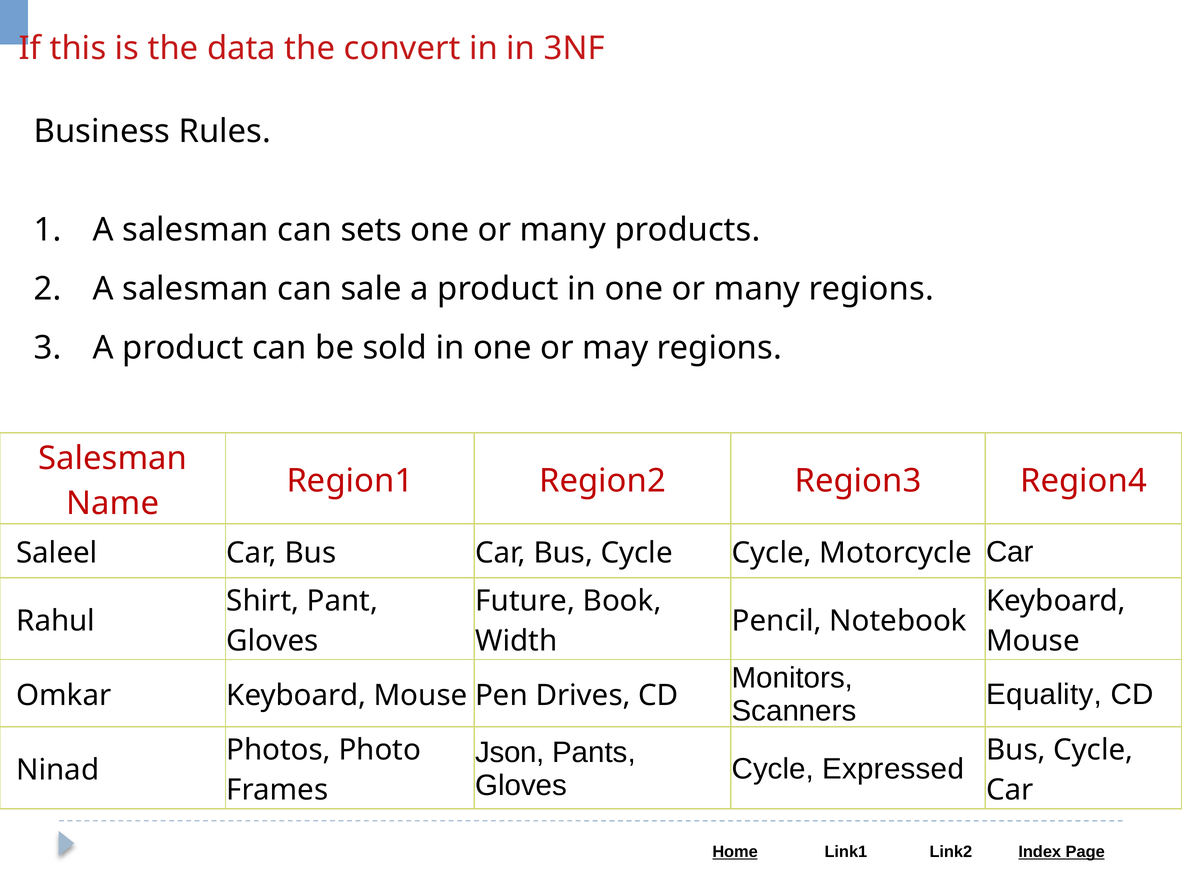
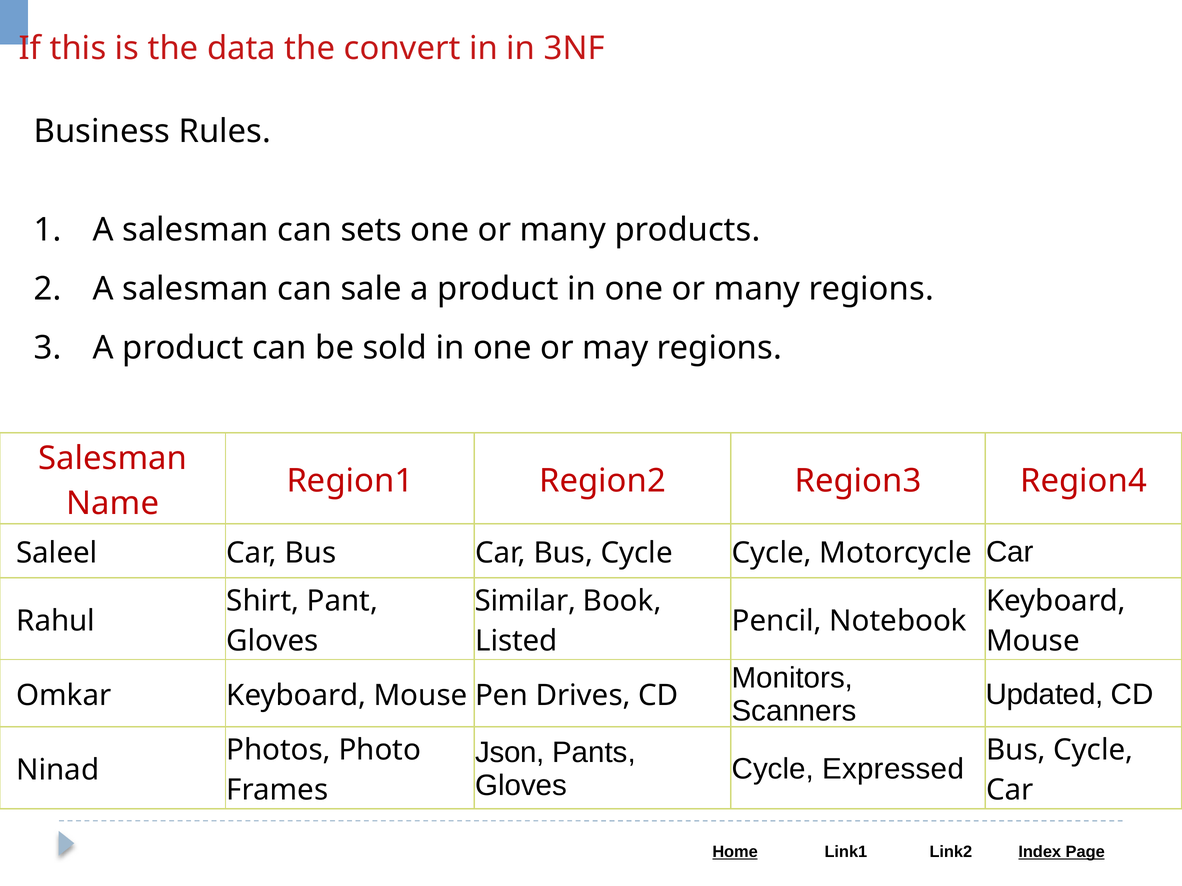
Future: Future -> Similar (525, 601)
Width: Width -> Listed (516, 641)
Equality: Equality -> Updated (1045, 695)
